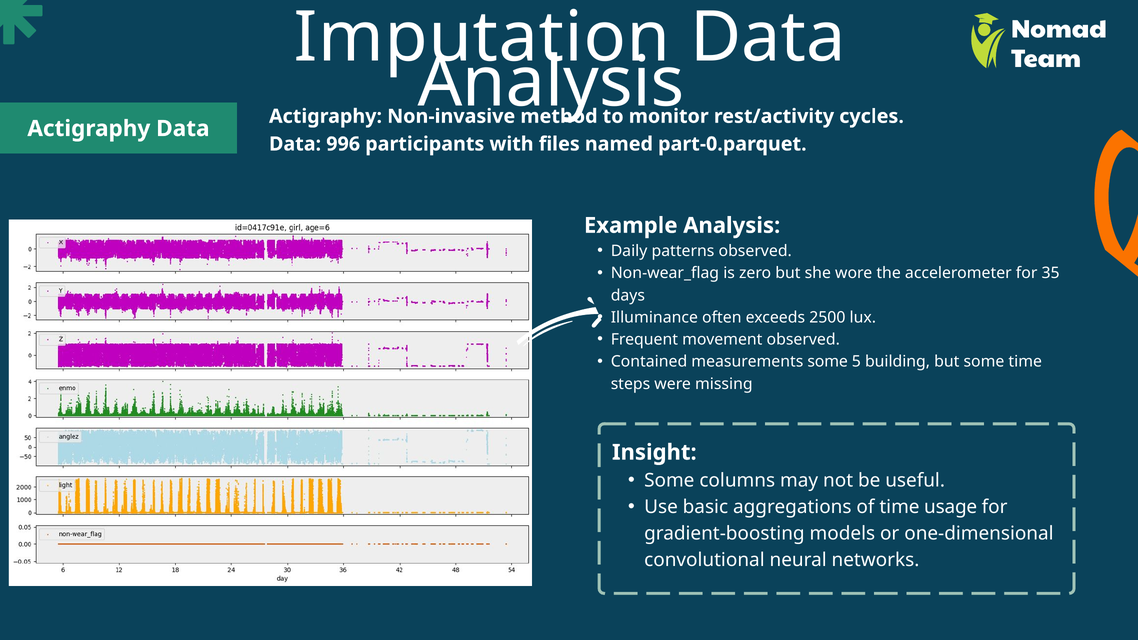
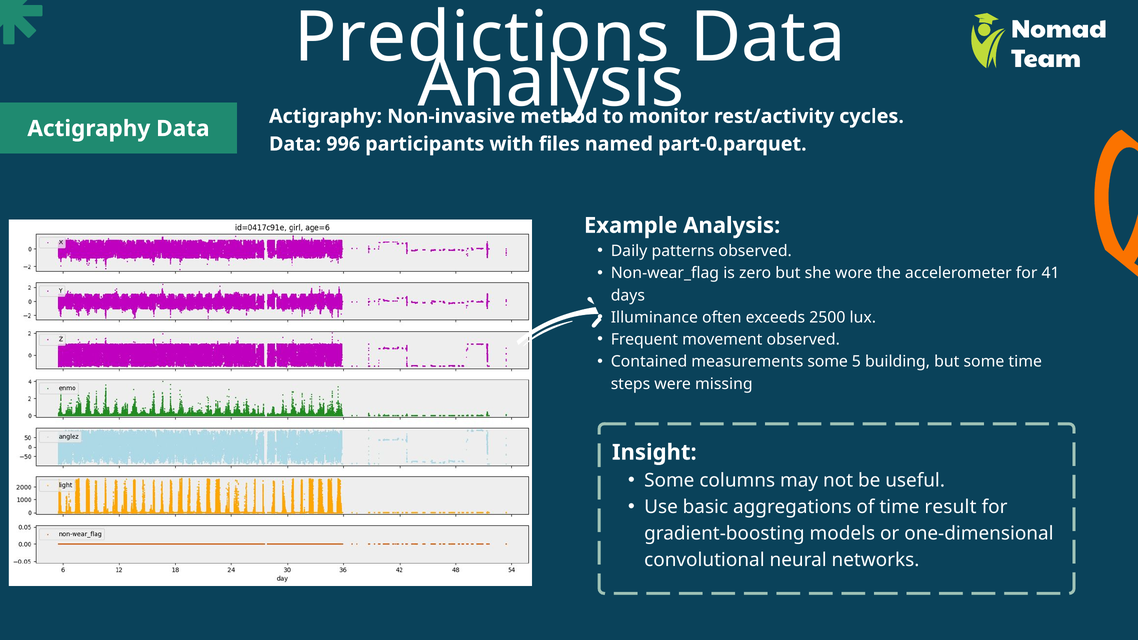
Imputation: Imputation -> Predictions (482, 38)
35: 35 -> 41 (1051, 273)
usage: usage -> result (950, 507)
